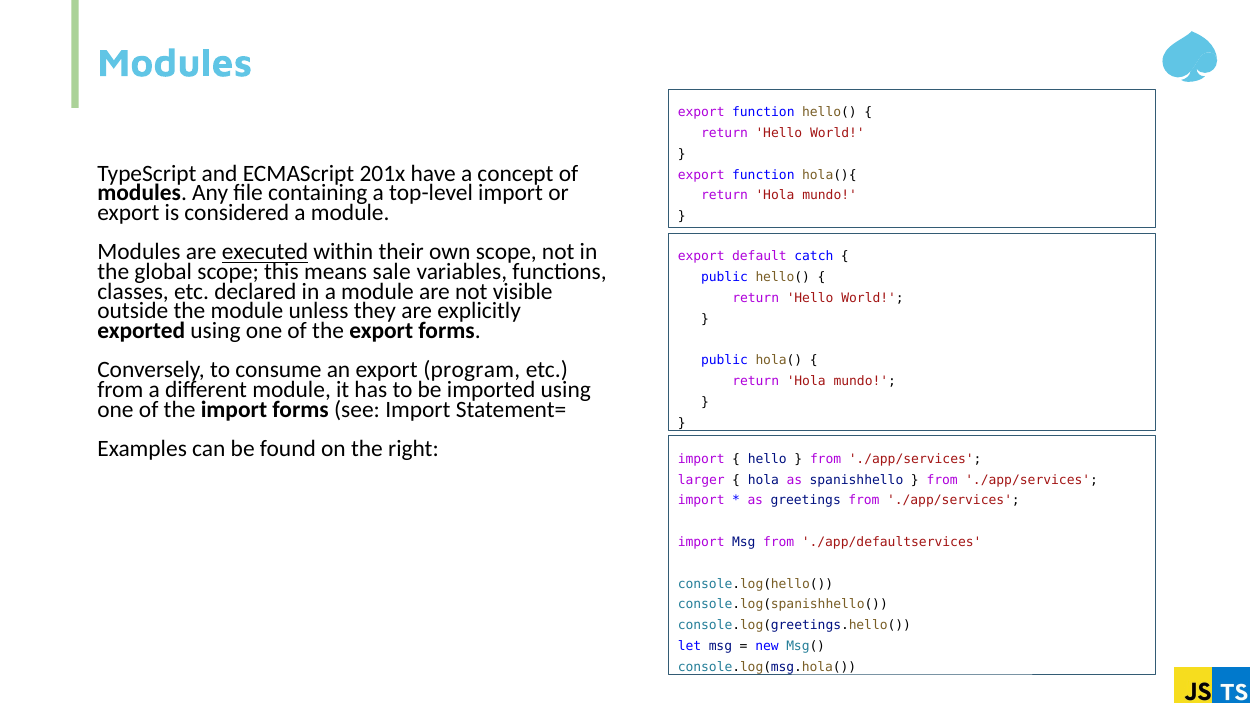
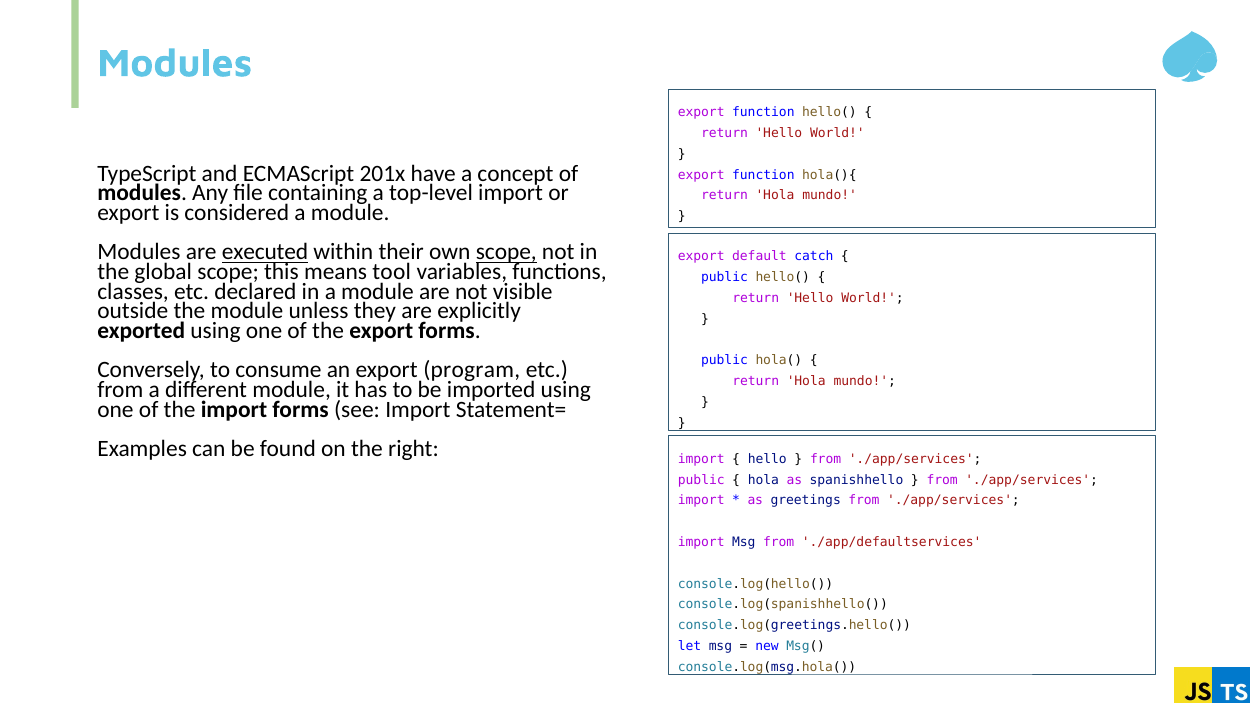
scope underline: none -> present (506, 252)
sale: sale -> tool (392, 272)
larger: larger -> public (701, 480)
